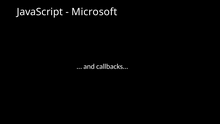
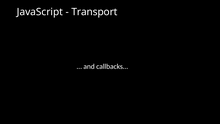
Microsoft: Microsoft -> Transport (94, 12)
